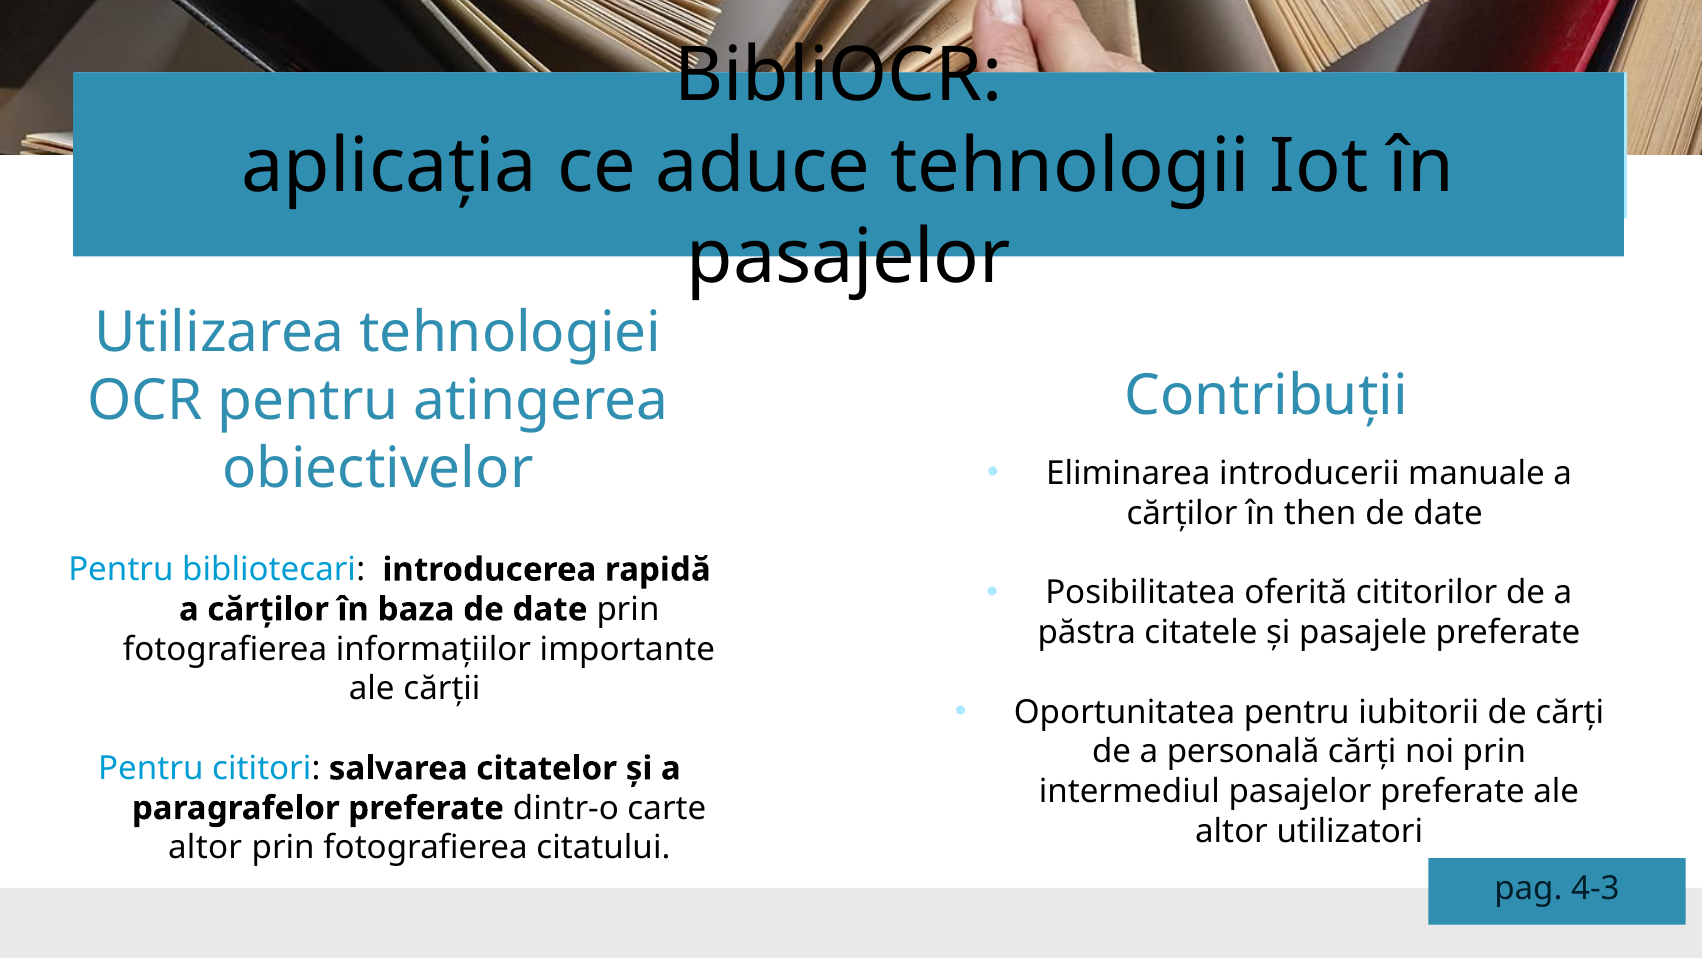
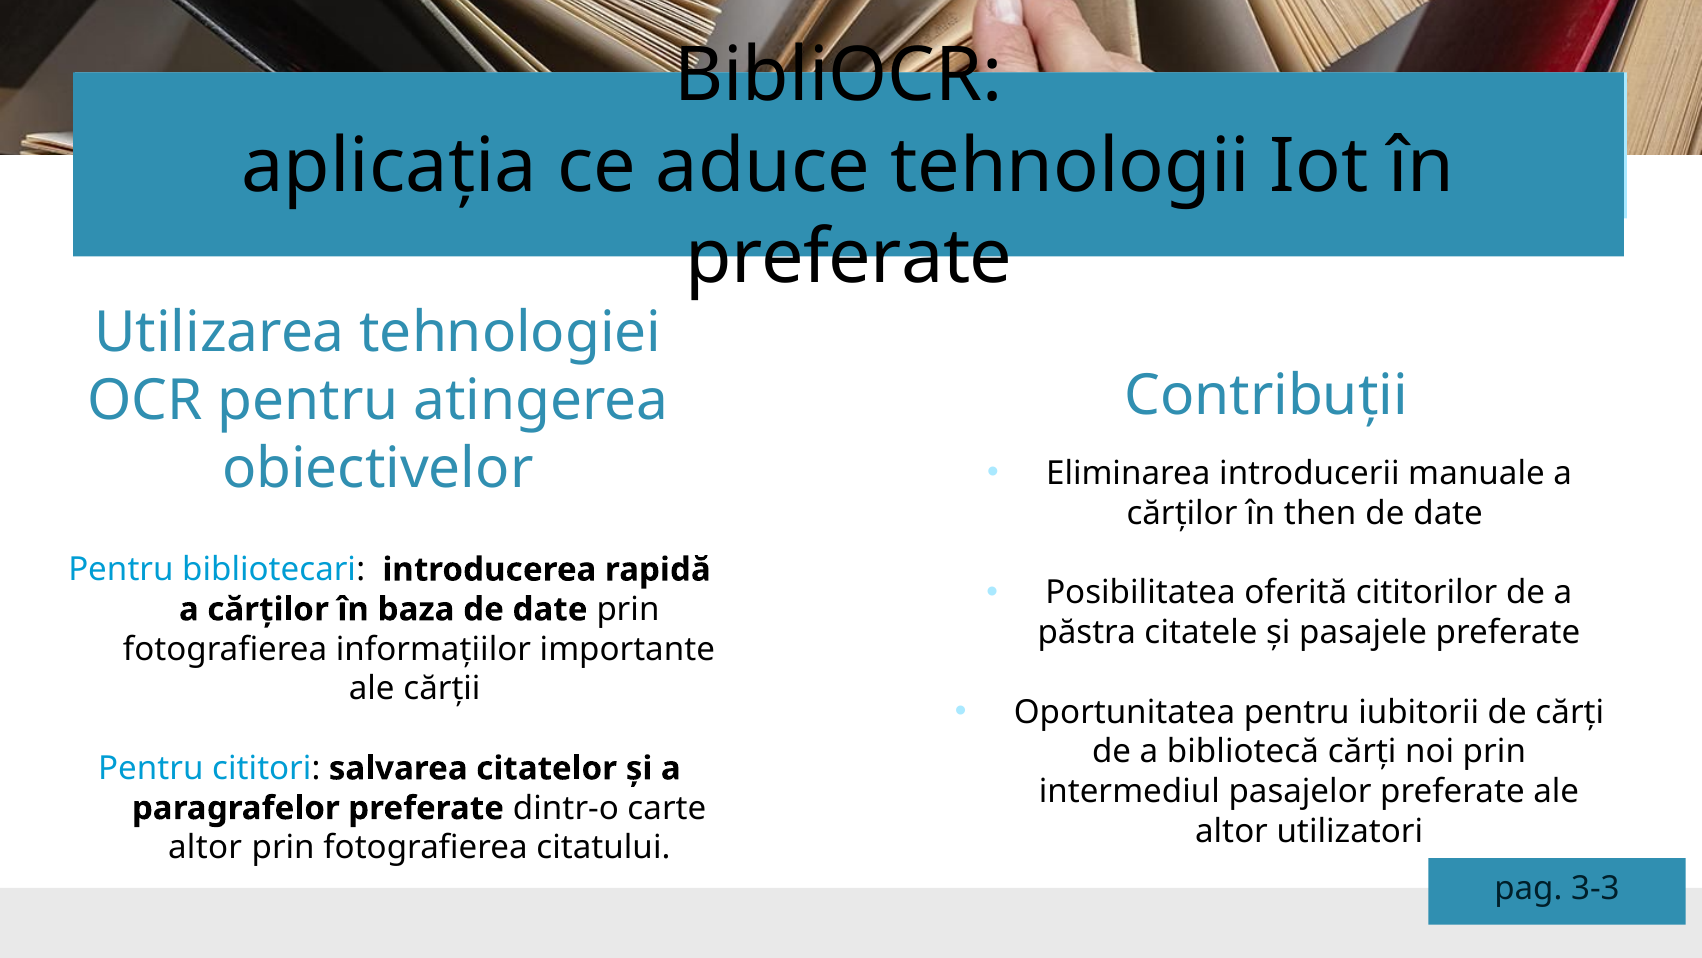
pasajelor: pasajelor -> preferate (849, 257)
personală: personală -> bibliotecă (1243, 752)
4-3: 4-3 -> 3-3 (1595, 888)
